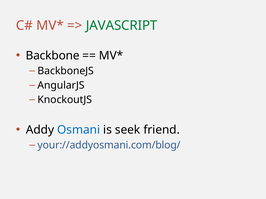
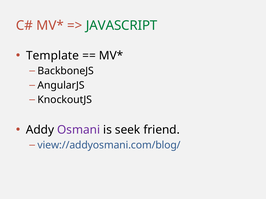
Backbone: Backbone -> Template (53, 56)
Osmani colour: blue -> purple (79, 130)
your://addyosmani.com/blog/: your://addyosmani.com/blog/ -> view://addyosmani.com/blog/ (109, 145)
